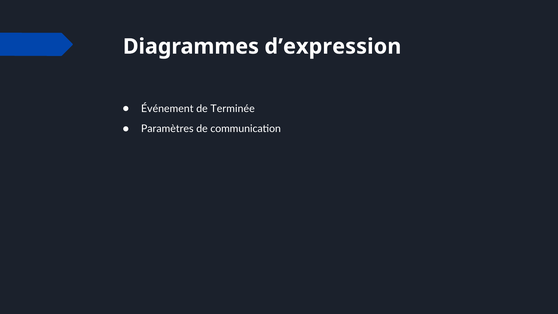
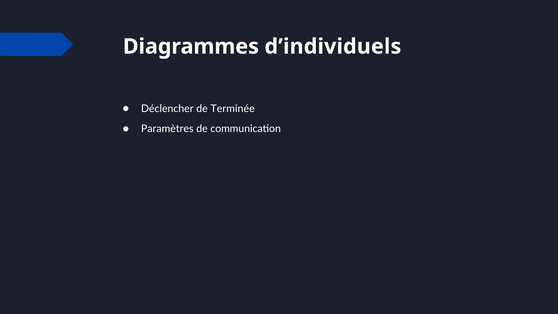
d’expression: d’expression -> d’individuels (333, 47)
Événement: Événement -> Déclencher (167, 109)
